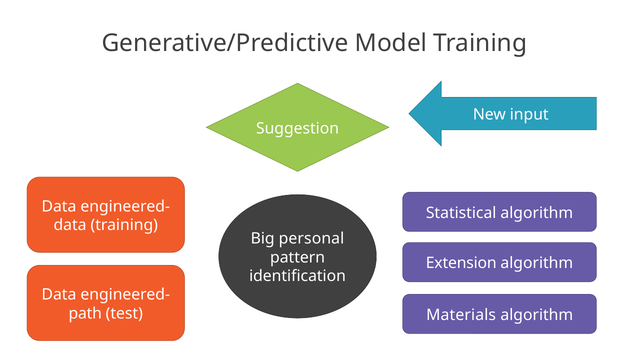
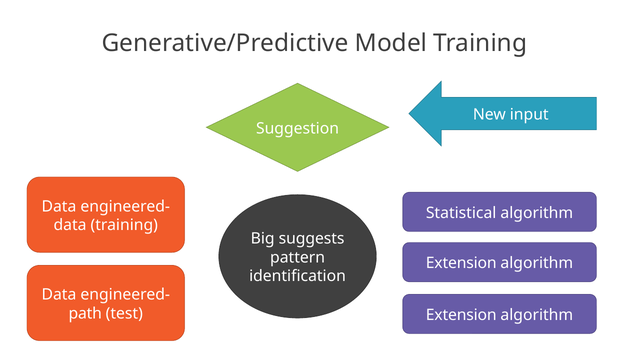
personal: personal -> suggests (312, 238)
Materials: Materials -> Extension (461, 315)
